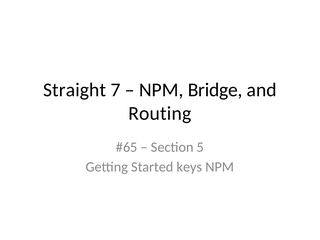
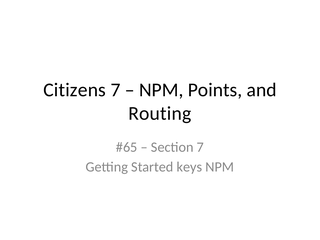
Straight: Straight -> Citizens (75, 90)
Bridge: Bridge -> Points (215, 90)
Section 5: 5 -> 7 (200, 147)
